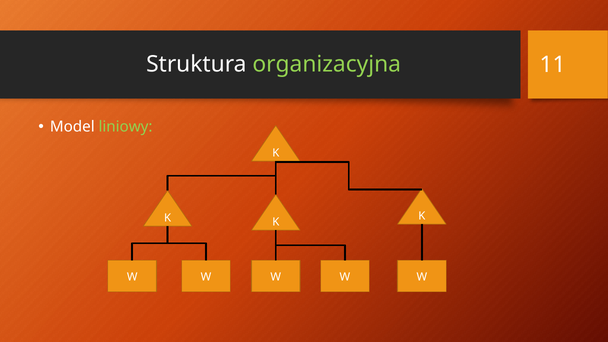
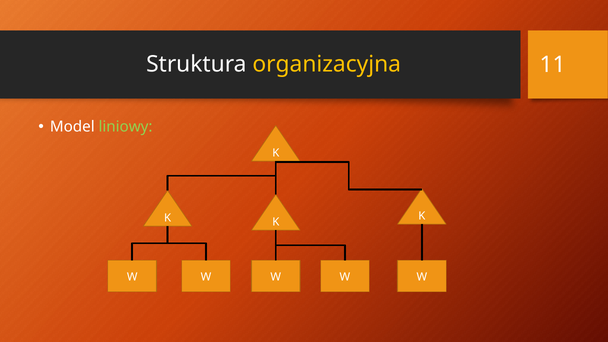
organizacyjna colour: light green -> yellow (327, 64)
